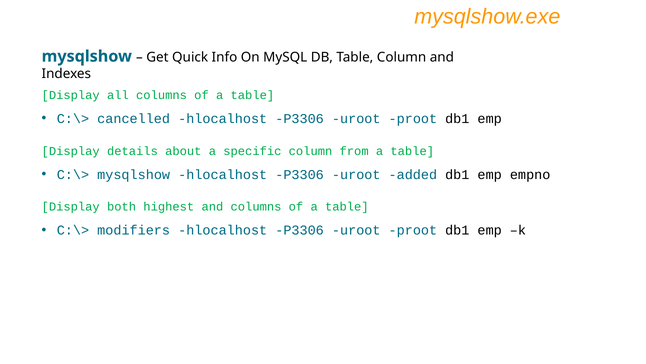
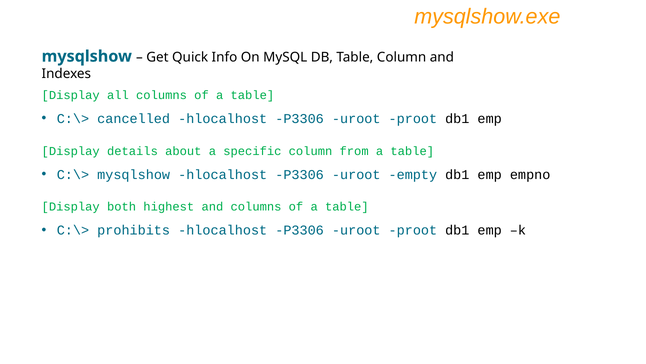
added: added -> empty (413, 174)
modifiers: modifiers -> prohibits (134, 230)
